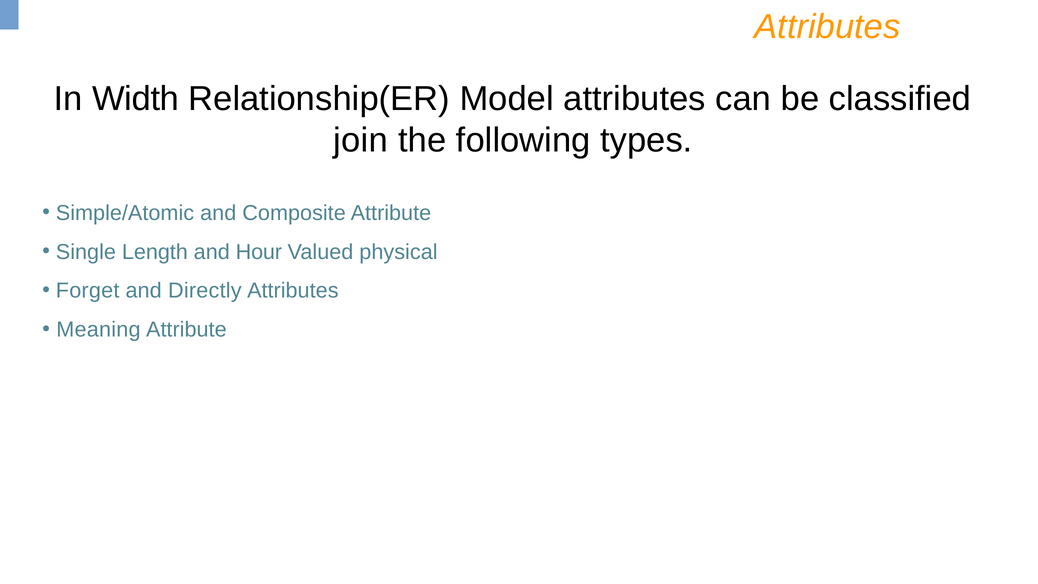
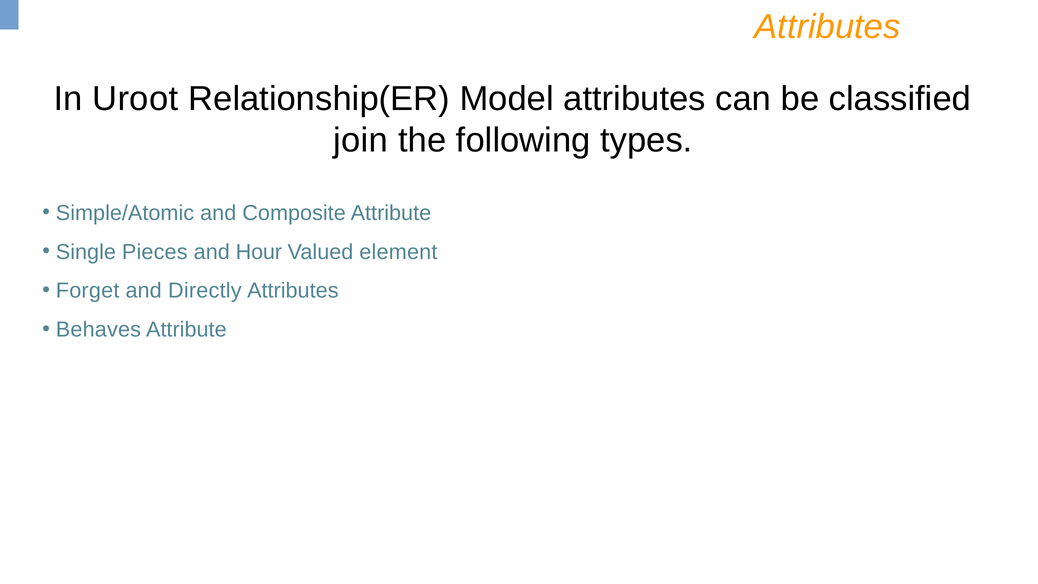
Width: Width -> Uroot (135, 99)
Length: Length -> Pieces (155, 252)
physical: physical -> element (398, 252)
Meaning: Meaning -> Behaves (98, 330)
